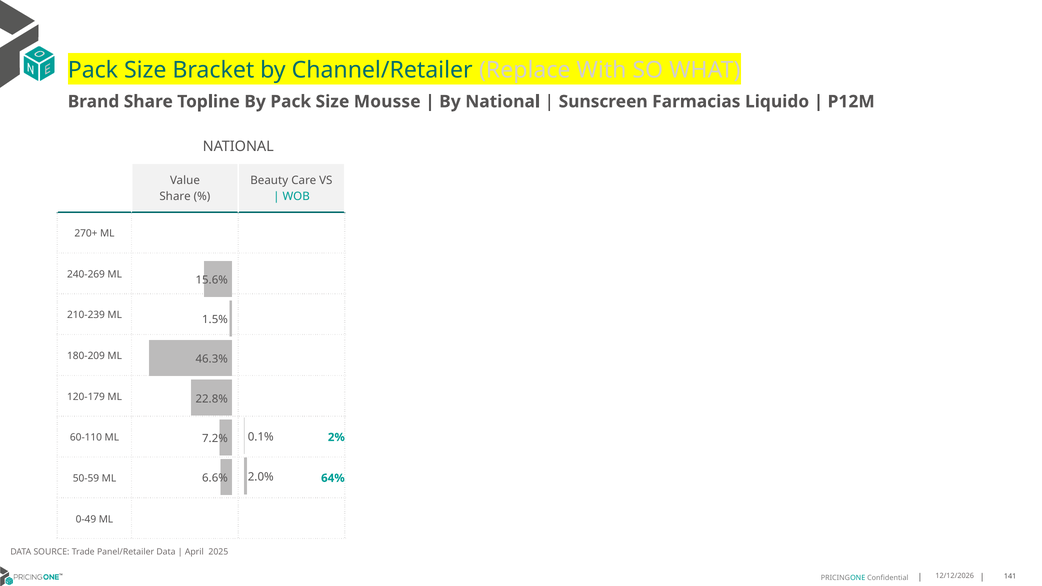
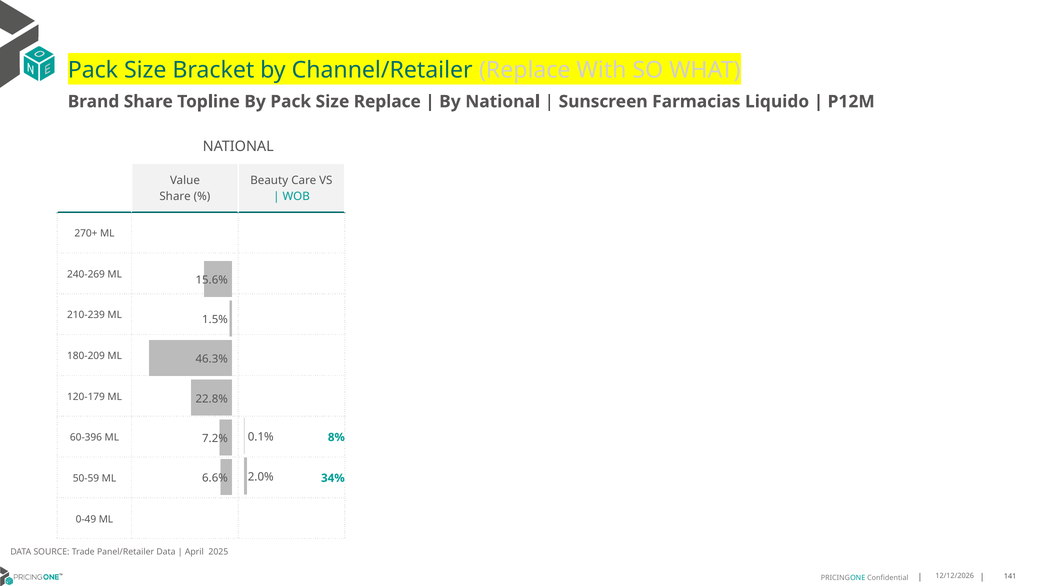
Size Mousse: Mousse -> Replace (387, 102)
60-110: 60-110 -> 60-396 (86, 438)
2%: 2% -> 8% (336, 437)
64%: 64% -> 34% (333, 478)
